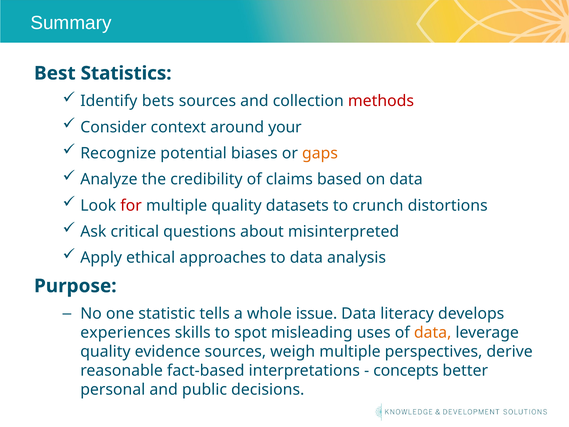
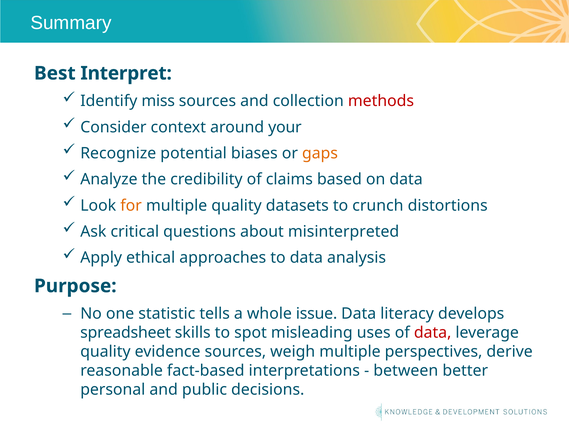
Statistics: Statistics -> Interpret (126, 73)
bets: bets -> miss (158, 101)
for colour: red -> orange (131, 205)
experiences: experiences -> spreadsheet (126, 333)
data colour: orange -> red (433, 333)
concepts: concepts -> between (406, 371)
